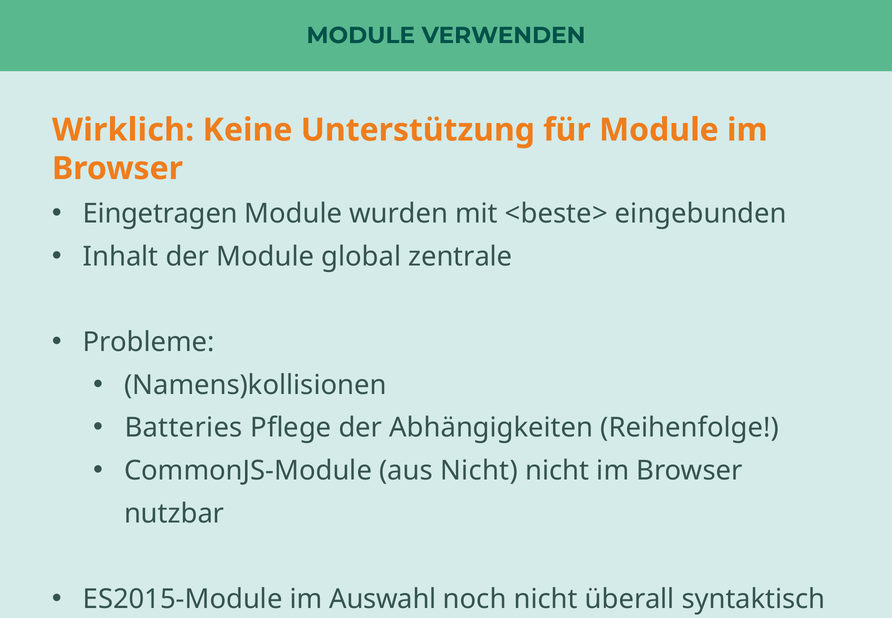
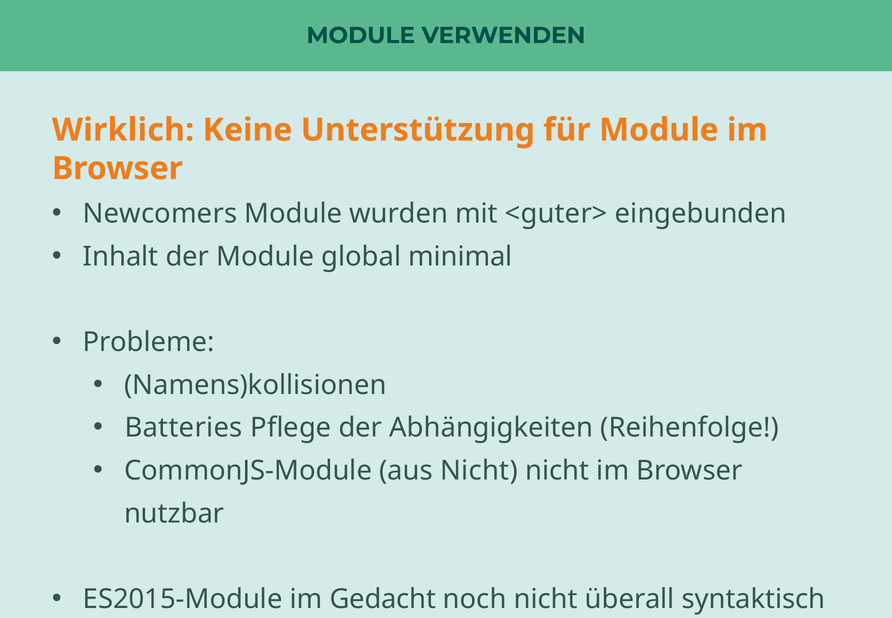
Eingetragen: Eingetragen -> Newcomers (160, 214)
<beste>: <beste> -> <guter> (556, 214)
zentrale: zentrale -> minimal (460, 256)
Auswahl: Auswahl -> Gedacht (383, 599)
